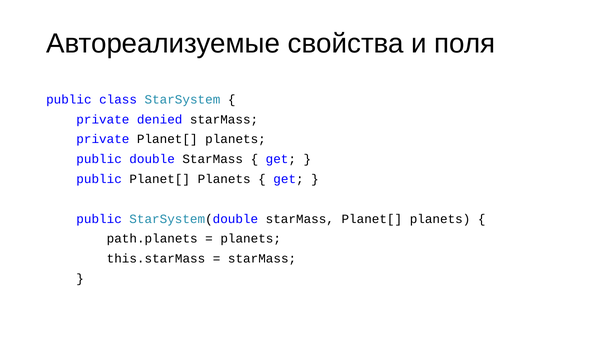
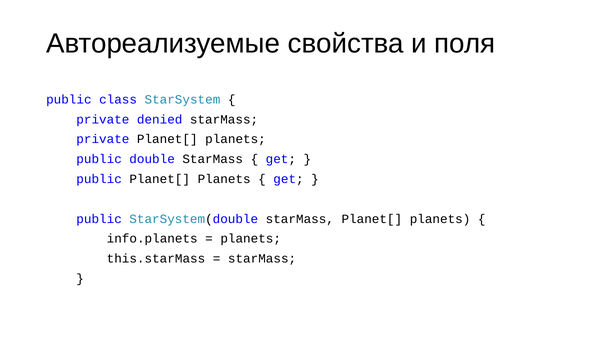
path.planets: path.planets -> info.planets (152, 239)
